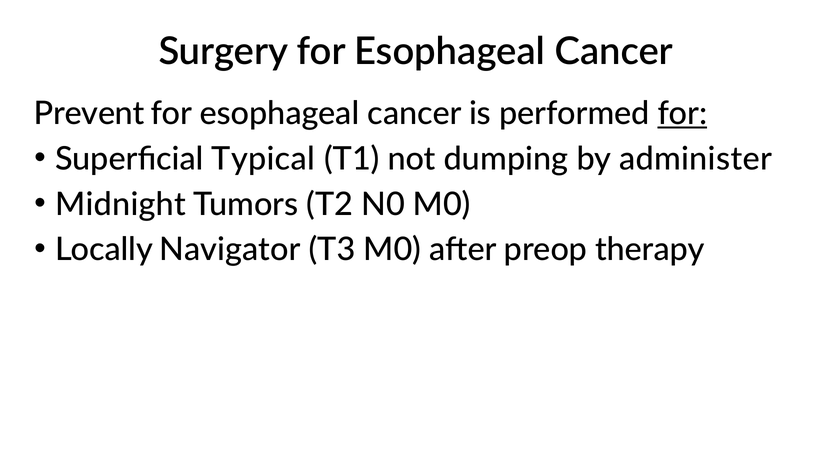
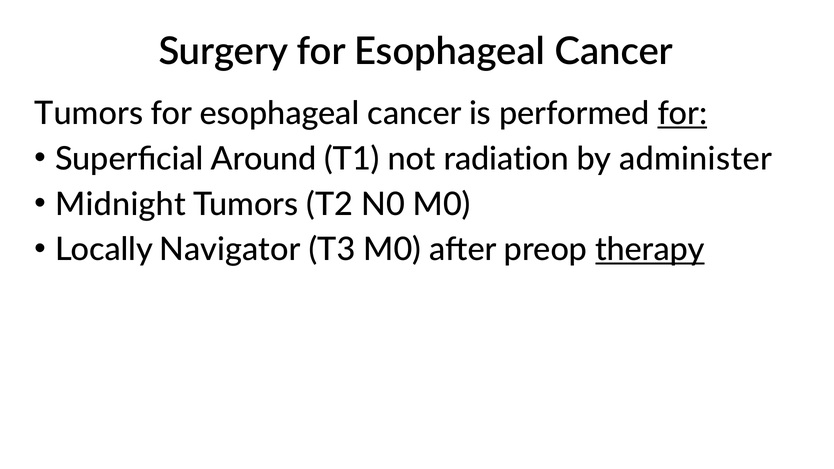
Prevent: Prevent -> Tumors (89, 114)
Typical: Typical -> Around (264, 159)
dumping: dumping -> radiation (506, 159)
therapy underline: none -> present (650, 250)
